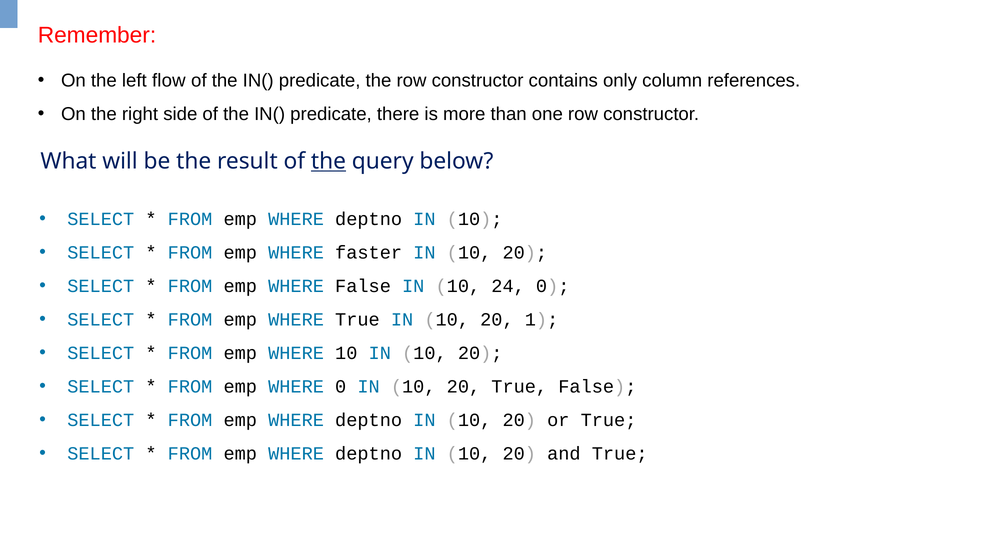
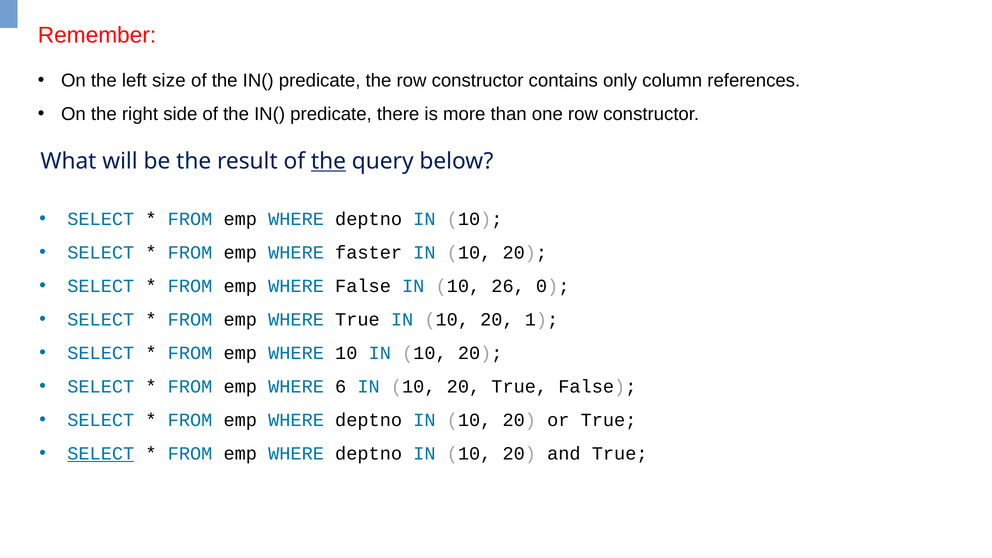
flow: flow -> size (169, 81)
24: 24 -> 26 (508, 286)
WHERE 0: 0 -> 6 (341, 387)
SELECT underline: none -> present (101, 454)
